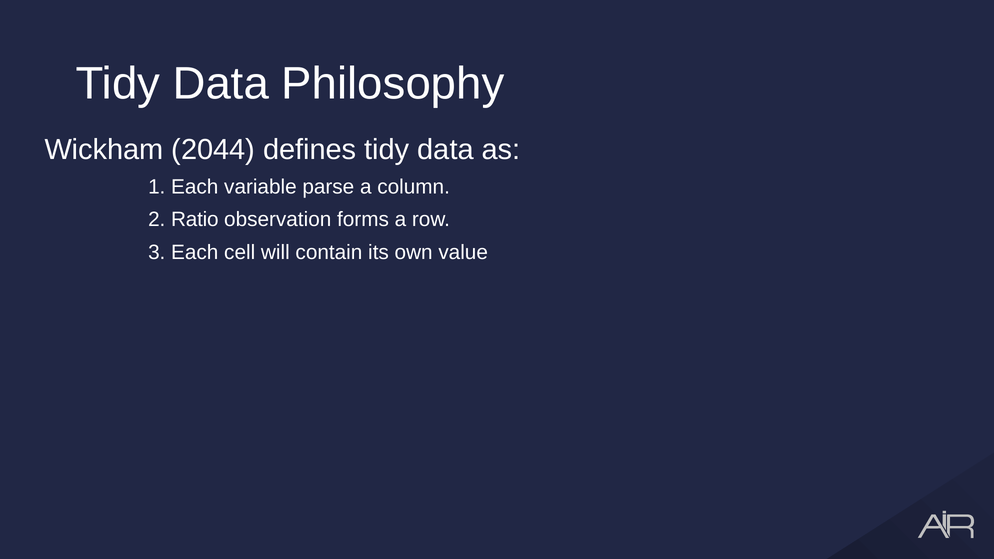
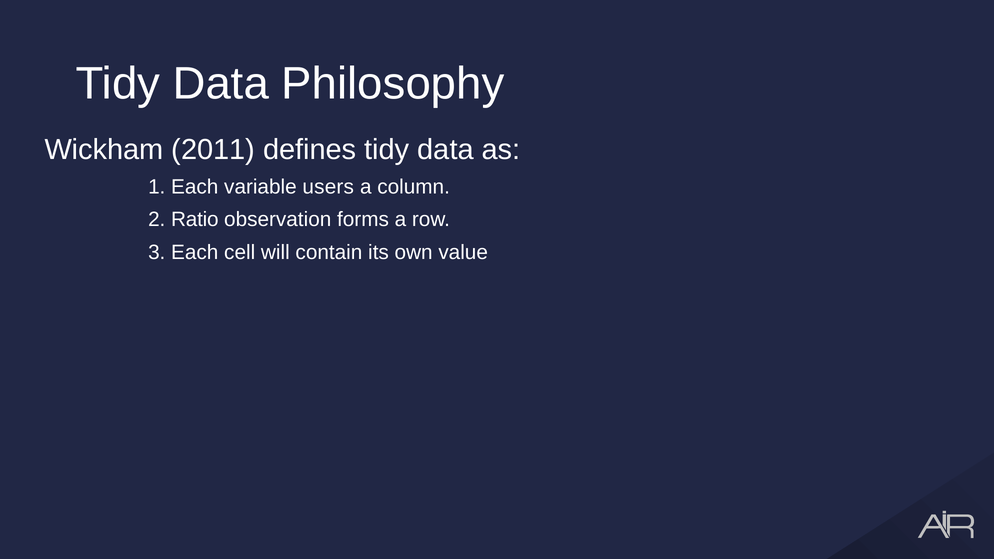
2044: 2044 -> 2011 (213, 150)
parse: parse -> users (328, 187)
